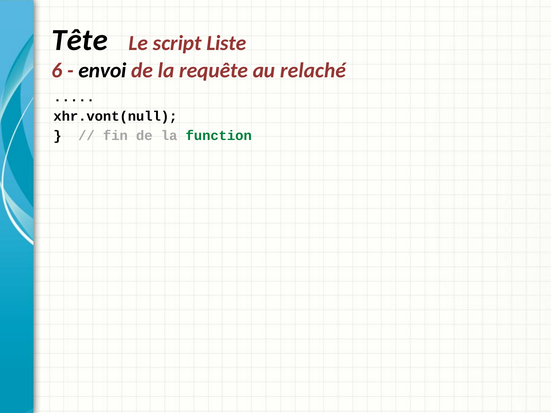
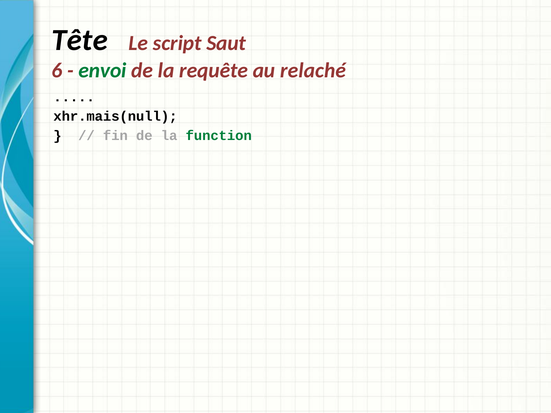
Liste: Liste -> Saut (226, 43)
envoi colour: black -> green (102, 71)
xhr.vont(null: xhr.vont(null -> xhr.mais(null (115, 116)
